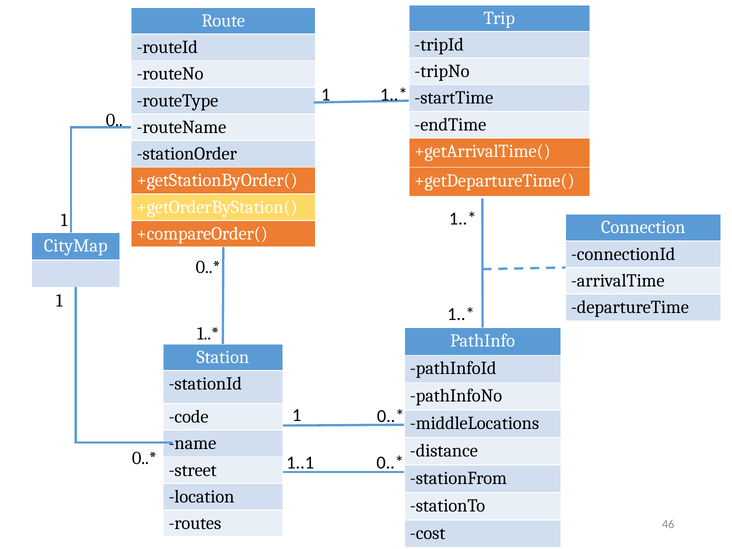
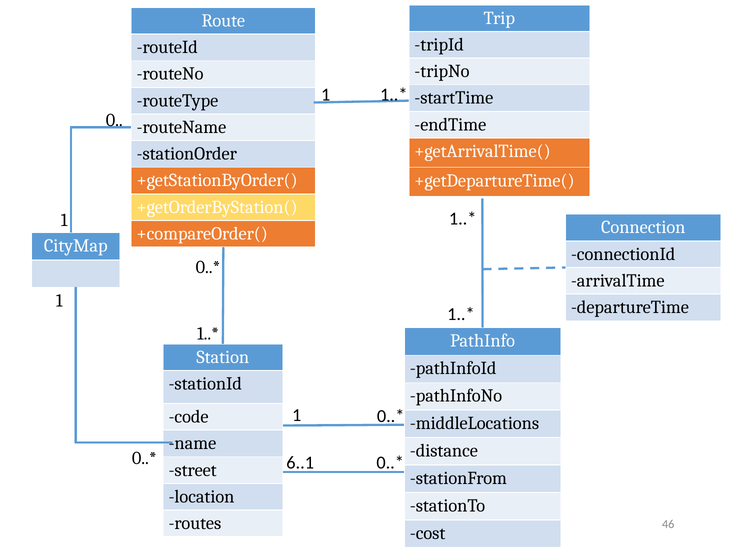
1..1: 1..1 -> 6..1 (300, 463)
